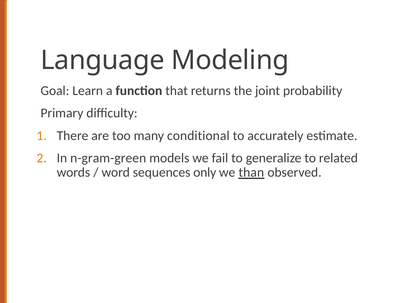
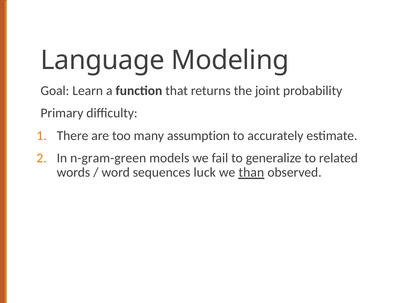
conditional: conditional -> assumption (198, 136)
only: only -> luck (205, 173)
